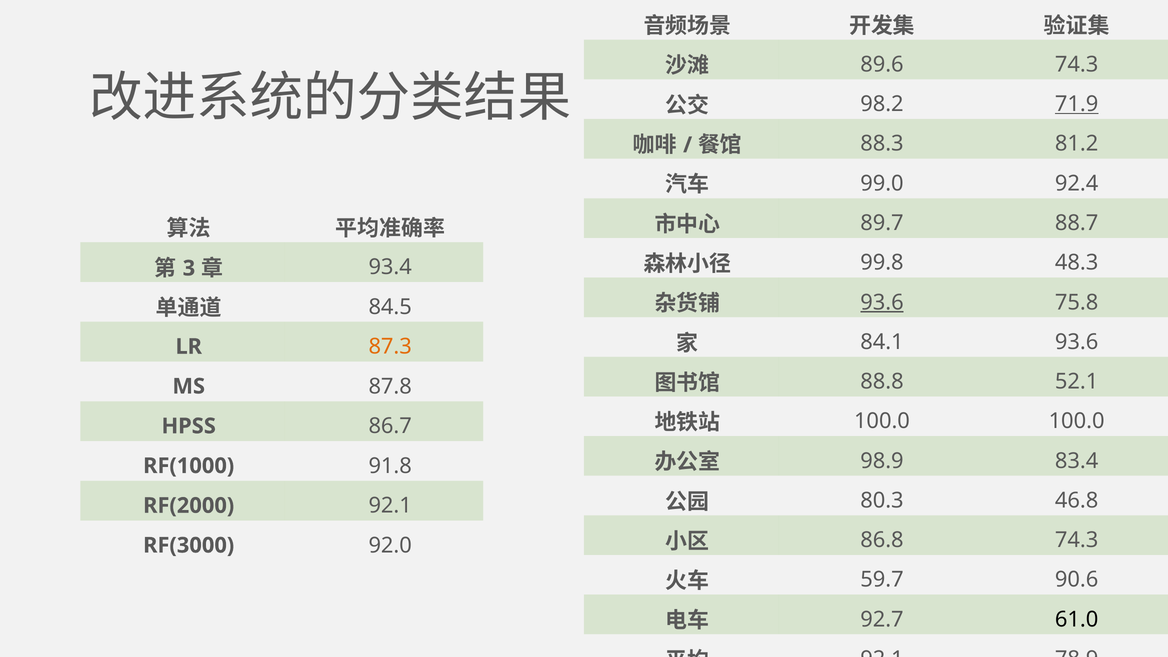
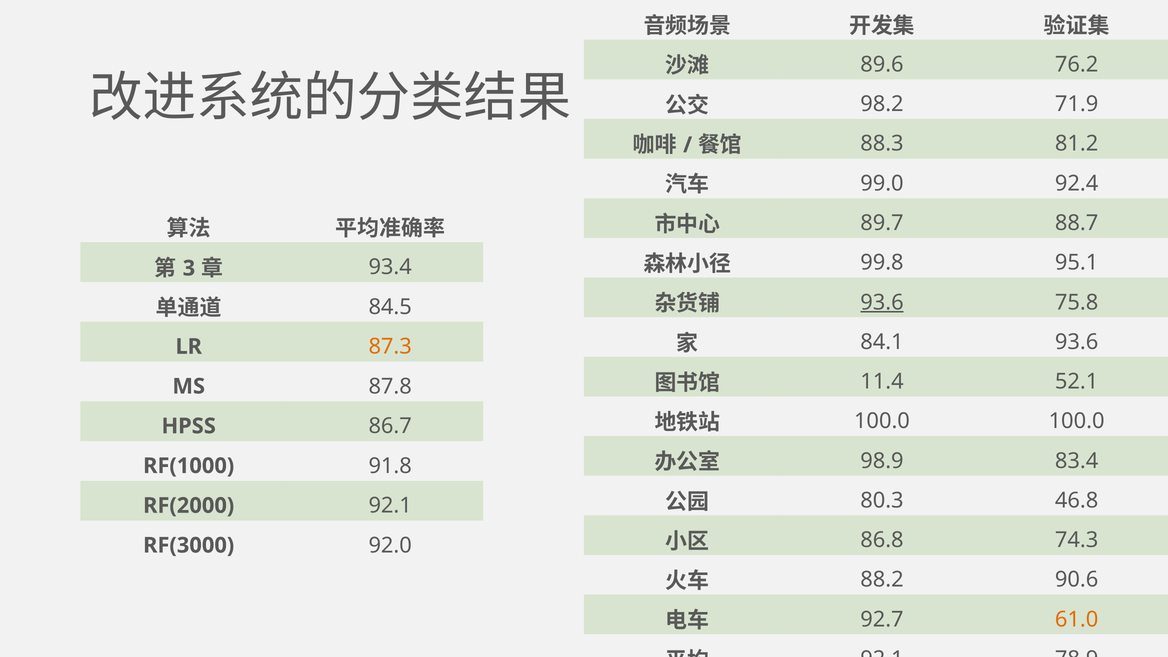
89.6 74.3: 74.3 -> 76.2 (1077, 64)
71.9 underline: present -> none (1077, 104)
48.3: 48.3 -> 95.1 (1077, 263)
88.8: 88.8 -> 11.4 (882, 382)
59.7: 59.7 -> 88.2 (882, 580)
61.0 colour: black -> orange (1077, 619)
